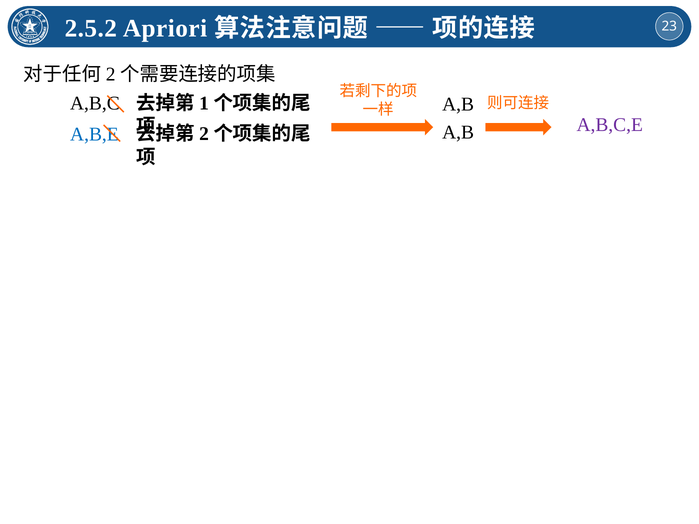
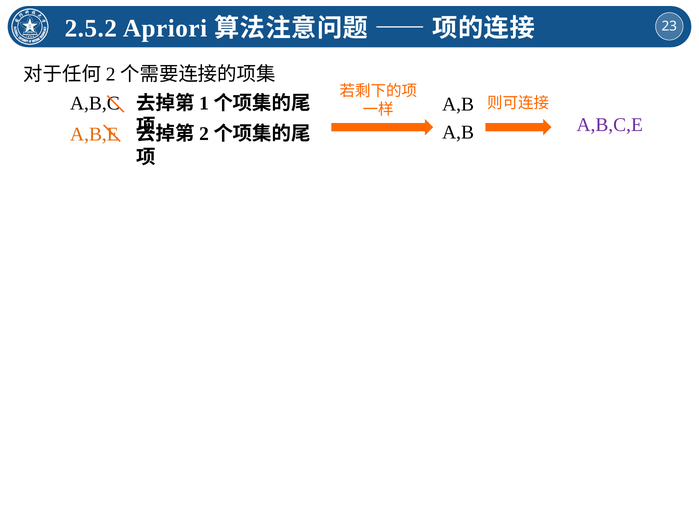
A,B,E colour: blue -> orange (94, 134)
